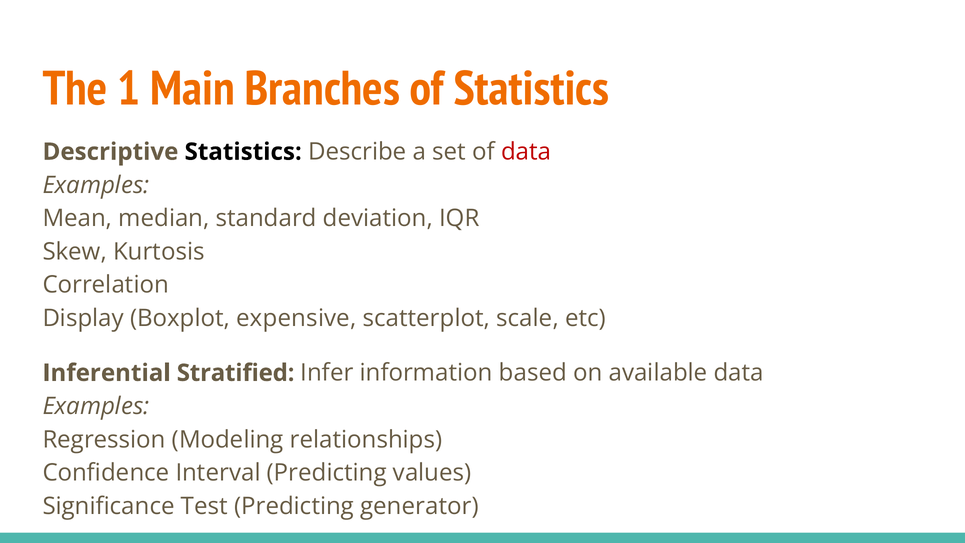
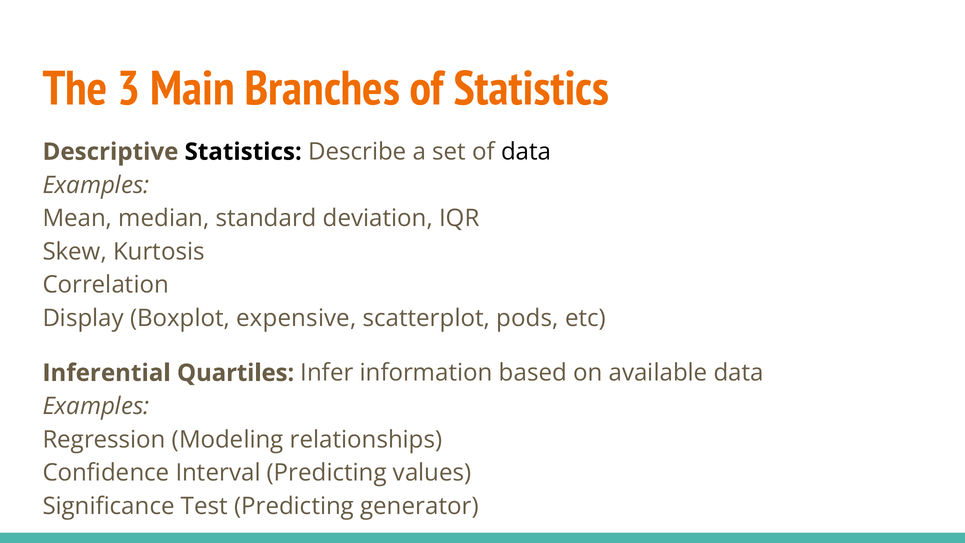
1: 1 -> 3 (129, 89)
data colour: red -> black (526, 152)
scale: scale -> pods (527, 318)
Stratified: Stratified -> Quartiles (236, 373)
